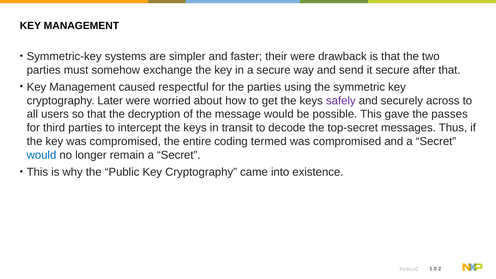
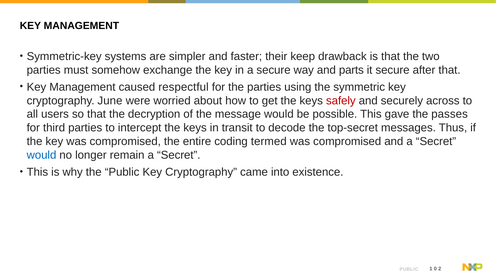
their were: were -> keep (303, 56)
send: send -> parts (351, 70)
Later: Later -> June (110, 101)
safely colour: purple -> red (341, 101)
